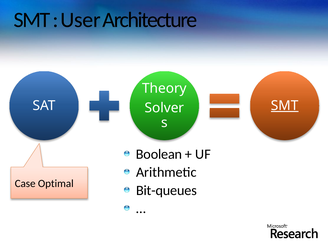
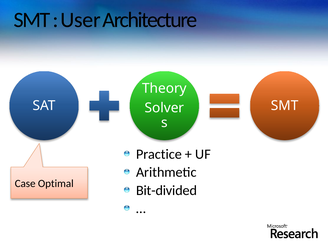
SMT underline: present -> none (285, 106)
Boolean: Boolean -> Practice (159, 154)
Bit-queues: Bit-queues -> Bit-divided (166, 190)
